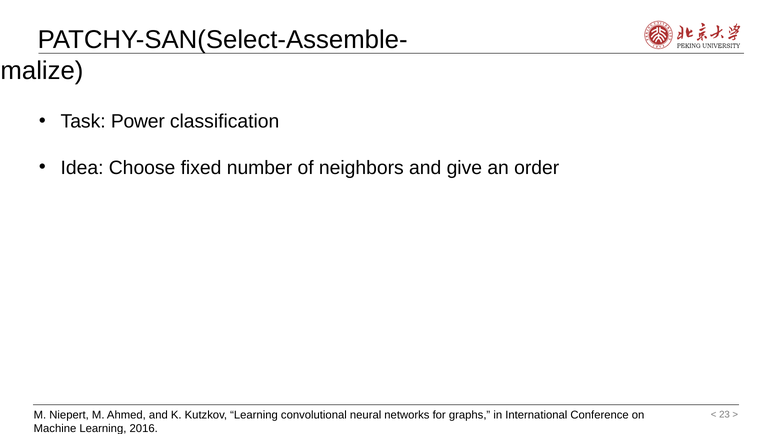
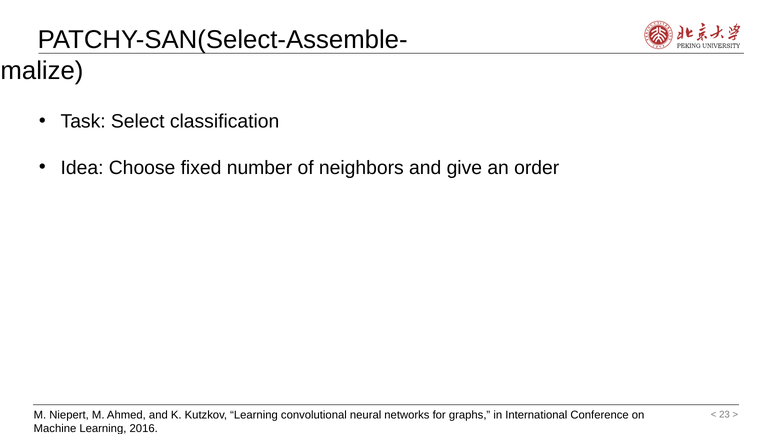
Power: Power -> Select (138, 121)
